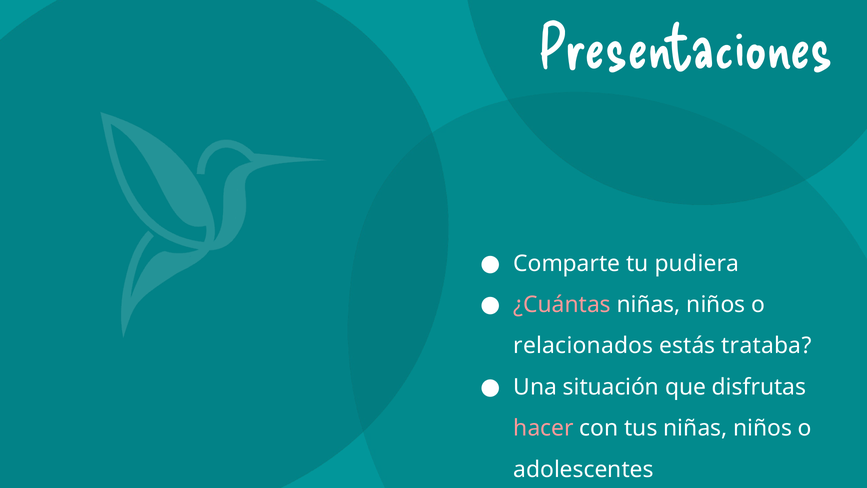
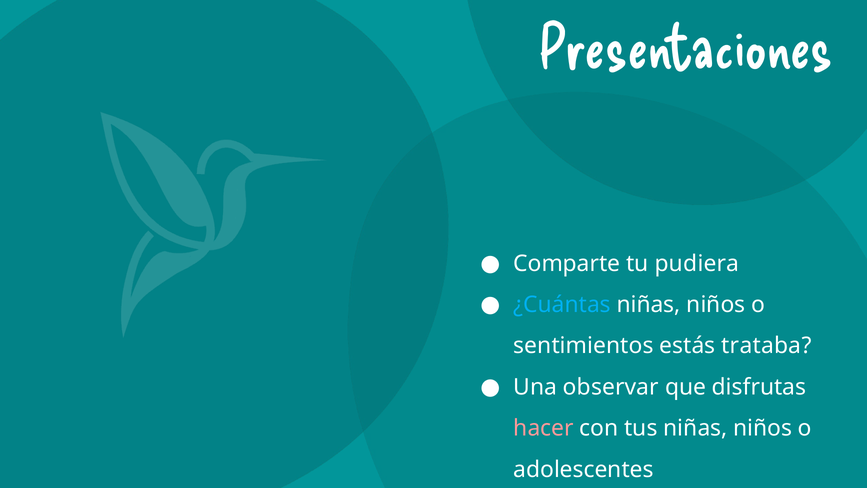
¿Cuántas colour: pink -> light blue (562, 305)
relacionados: relacionados -> sentimientos (583, 346)
situación: situación -> observar (611, 387)
